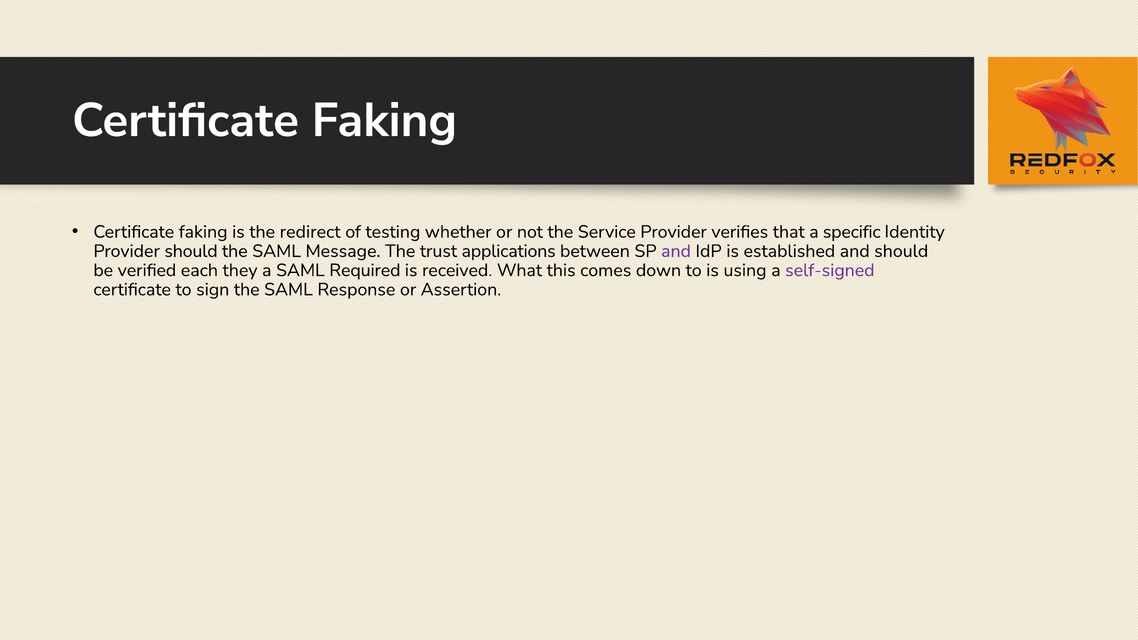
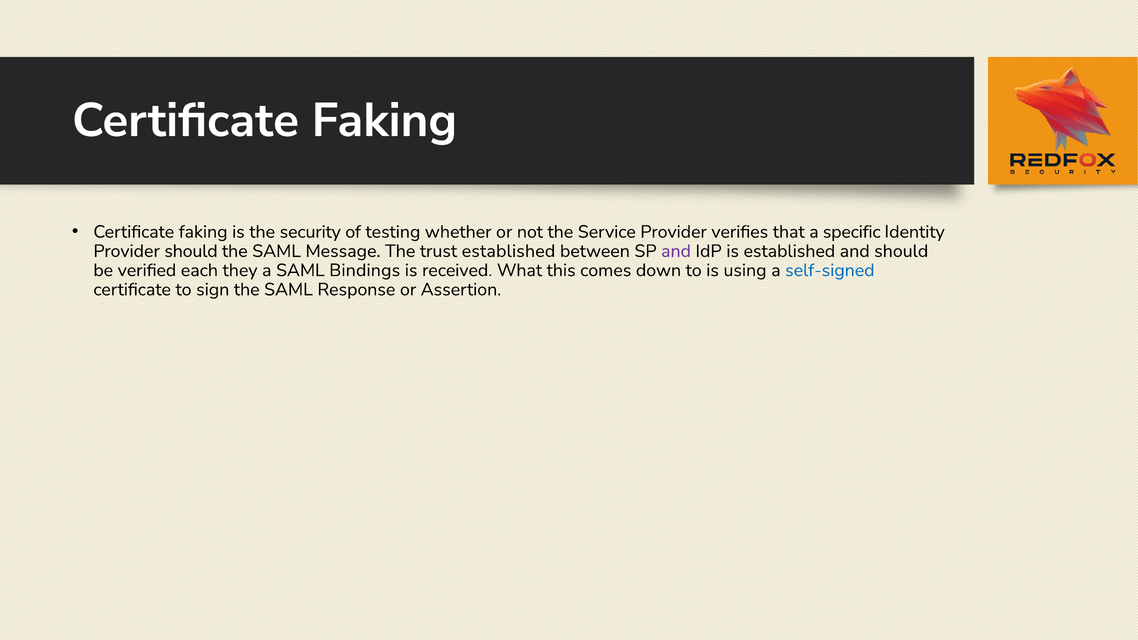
redirect: redirect -> security (310, 232)
trust applications: applications -> established (508, 251)
Required: Required -> Bindings (365, 270)
self-signed colour: purple -> blue (830, 270)
